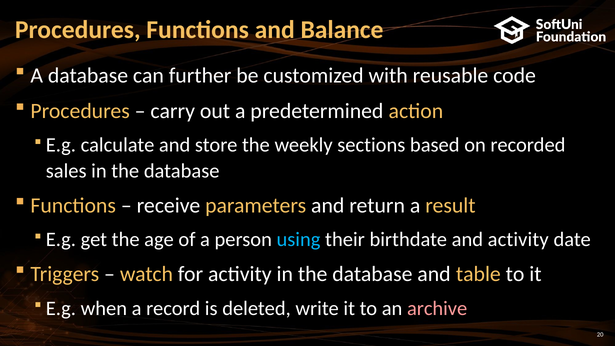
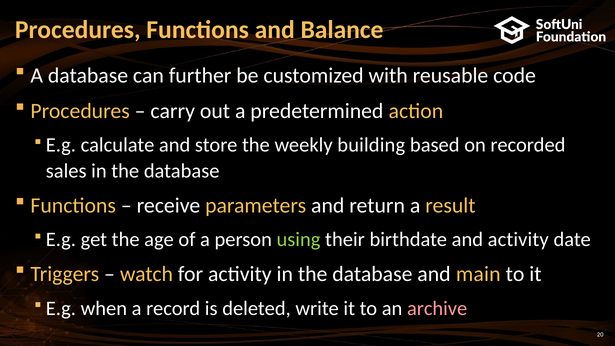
sections: sections -> building (371, 145)
using colour: light blue -> light green (299, 240)
table: table -> main (478, 274)
